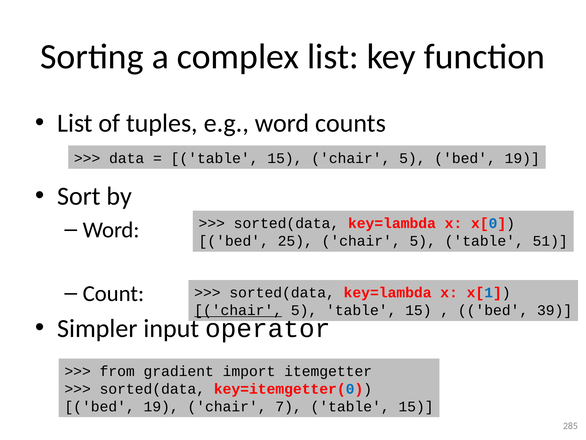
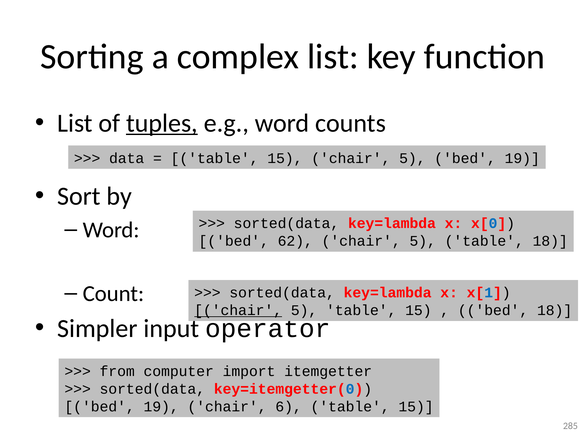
tuples underline: none -> present (162, 123)
25: 25 -> 62 (295, 241)
table 51: 51 -> 18 (550, 241)
bed 39: 39 -> 18 (555, 310)
gradient: gradient -> computer (179, 371)
7: 7 -> 6 (289, 406)
